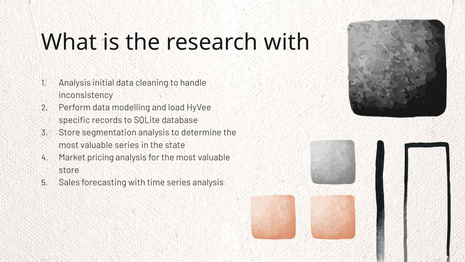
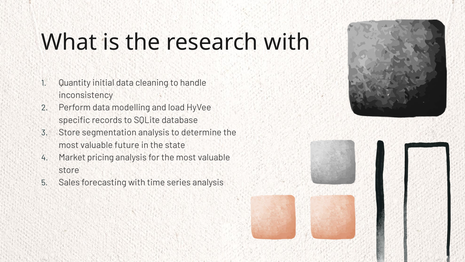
Analysis: Analysis -> Quantity (75, 83)
valuable series: series -> future (127, 145)
